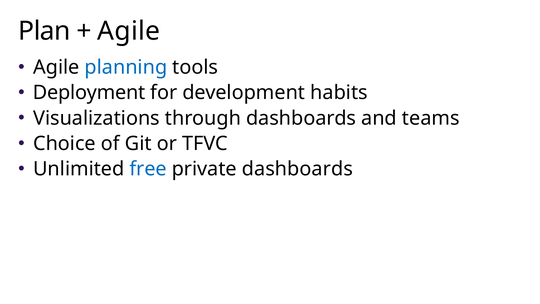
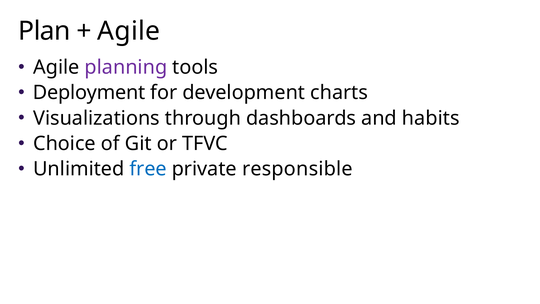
planning colour: blue -> purple (126, 67)
habits: habits -> charts (339, 93)
teams: teams -> habits (431, 118)
private dashboards: dashboards -> responsible (297, 169)
